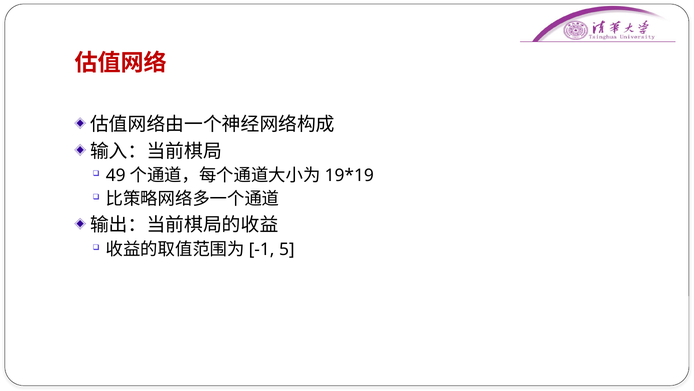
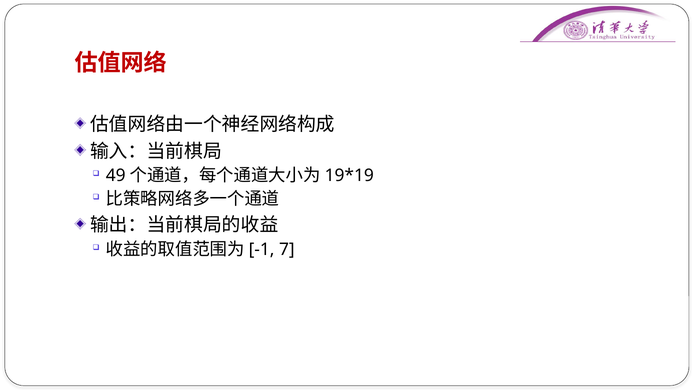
5: 5 -> 7 (287, 249)
